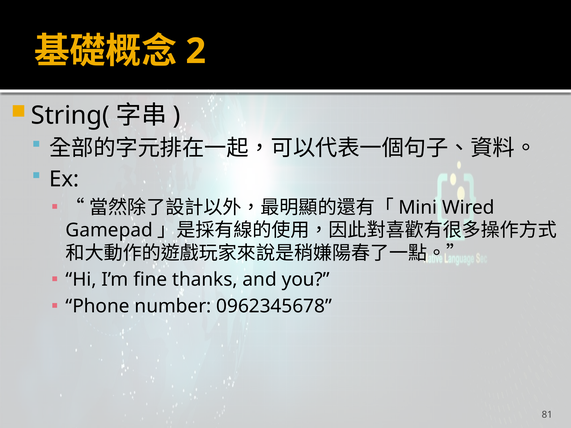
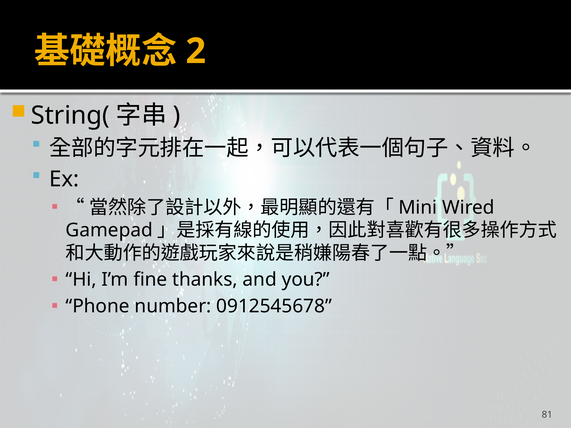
0962345678: 0962345678 -> 0912545678 (274, 307)
